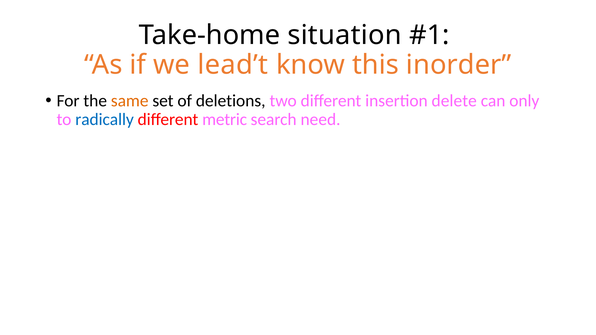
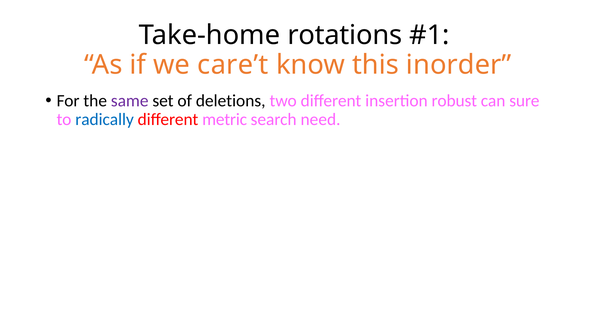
situation: situation -> rotations (345, 35)
lead’t: lead’t -> care’t (233, 65)
same colour: orange -> purple (130, 101)
delete: delete -> robust (454, 101)
only: only -> sure (524, 101)
